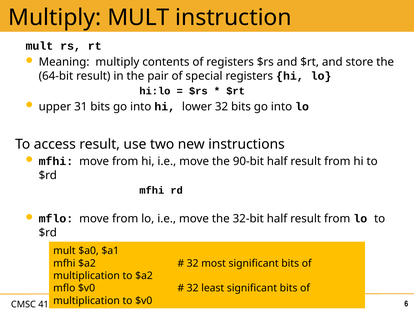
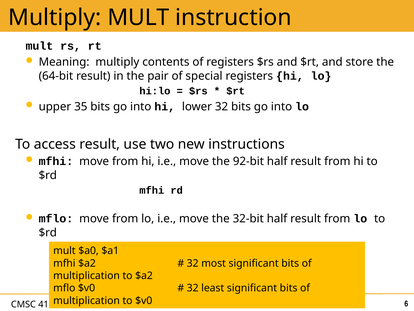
31: 31 -> 35 (81, 106)
90-bit: 90-bit -> 92-bit (248, 161)
